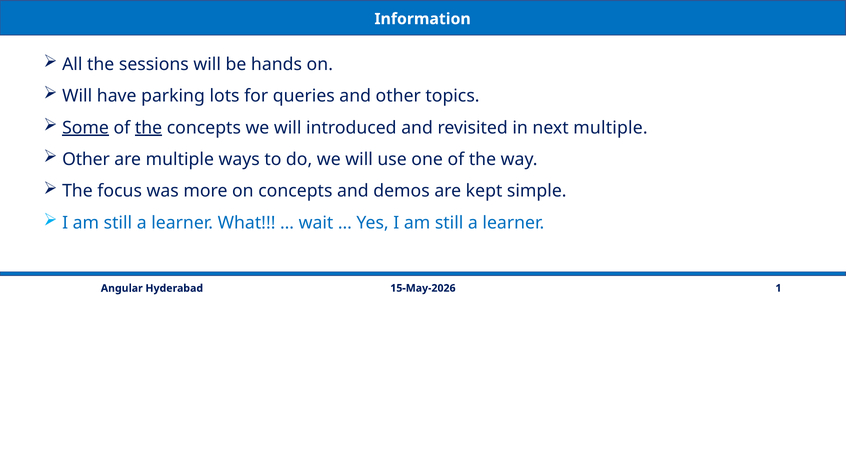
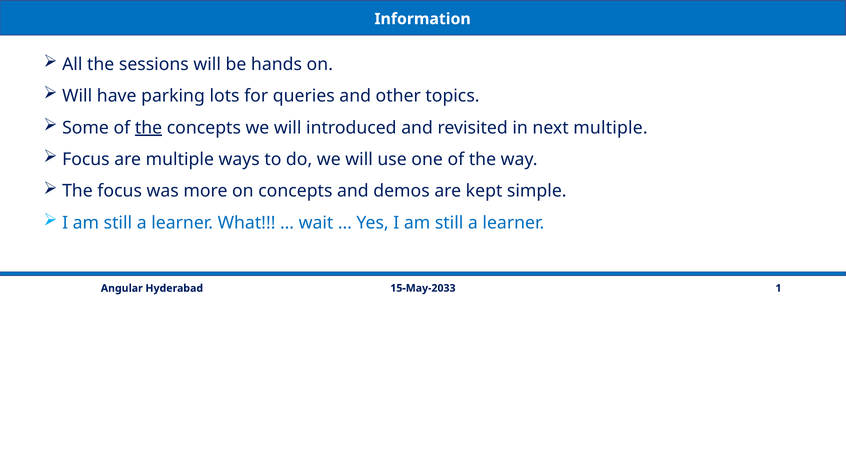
Some underline: present -> none (86, 128)
Other: Other -> Focus (86, 159)
15-May-2026: 15-May-2026 -> 15-May-2033 (423, 288)
